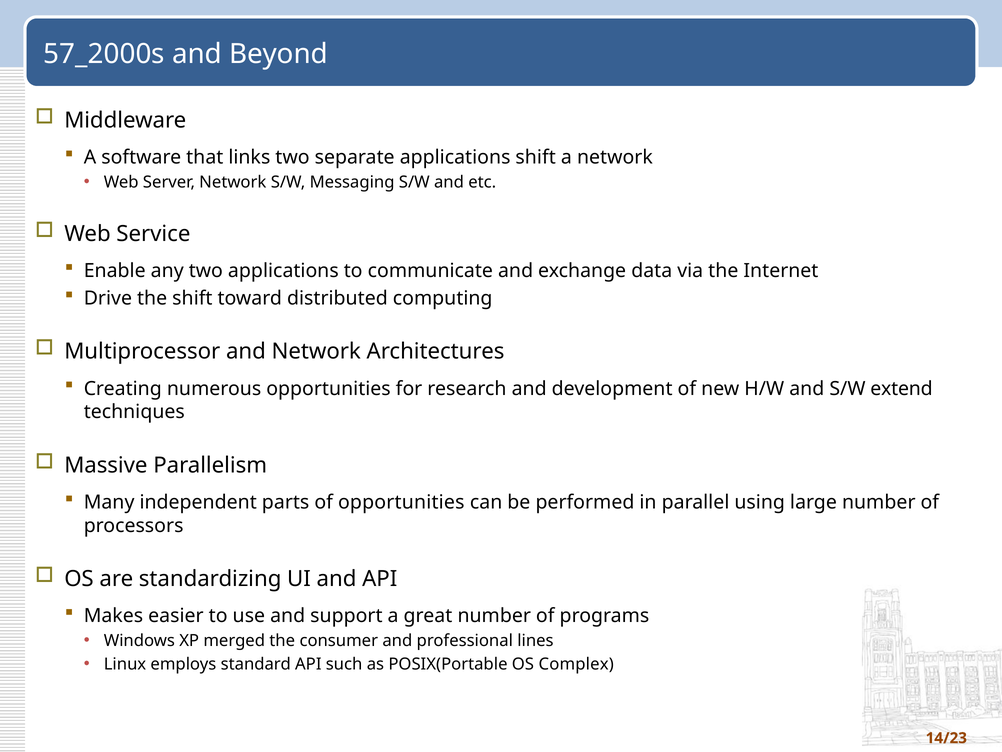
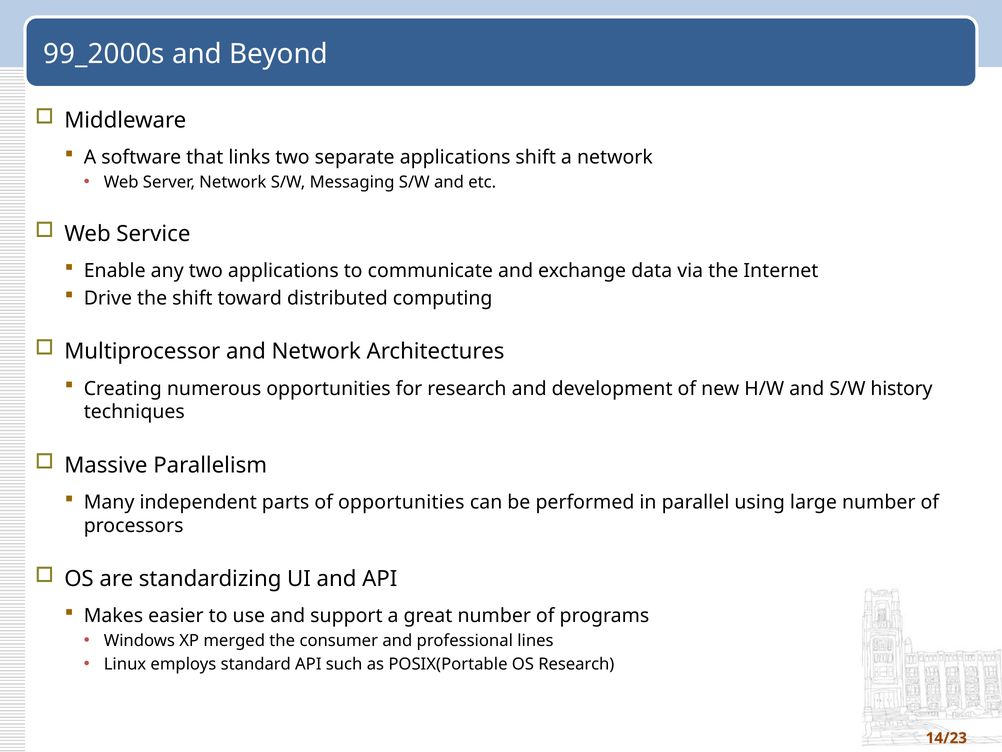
57_2000s: 57_2000s -> 99_2000s (104, 54)
extend: extend -> history (901, 388)
OS Complex: Complex -> Research (576, 664)
